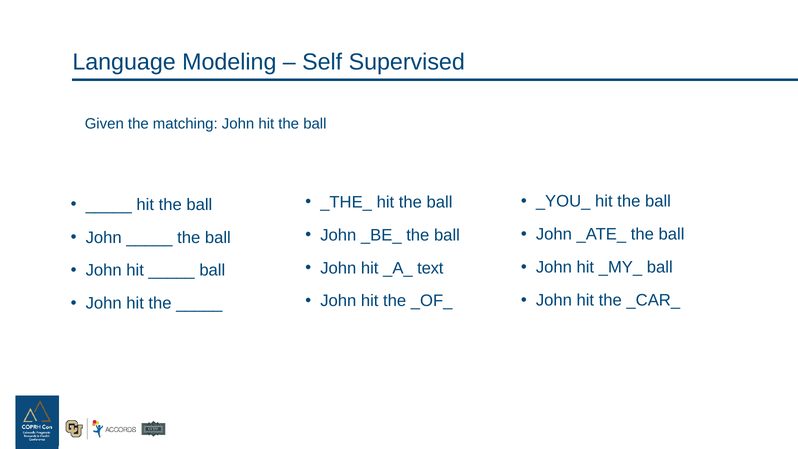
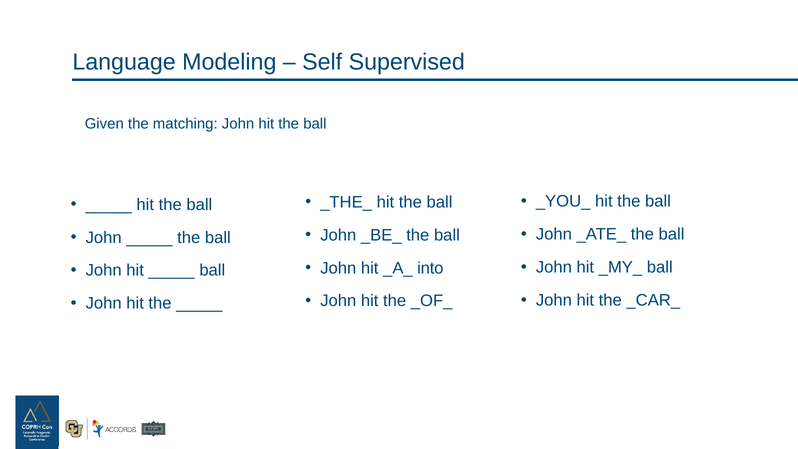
text: text -> into (430, 268)
